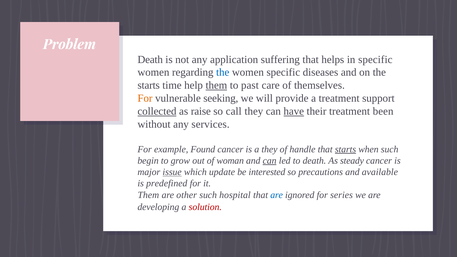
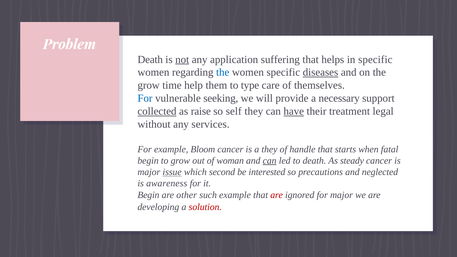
not underline: none -> present (182, 59)
diseases underline: none -> present (321, 72)
starts: starts -> grow (149, 85)
them underline: present -> none (216, 85)
past: past -> type (250, 85)
For colour: orange -> blue (145, 98)
a treatment: treatment -> necessary (339, 98)
call: call -> self (234, 111)
been: been -> legal (383, 111)
Found: Found -> Bloom (203, 149)
starts underline: present -> none (346, 149)
when such: such -> fatal (390, 149)
update: update -> second (222, 172)
available: available -> neglected (380, 172)
predefined: predefined -> awareness (167, 184)
Them: Them -> Begin (148, 195)
such hospital: hospital -> example (235, 195)
are colour: blue -> red (277, 195)
for series: series -> major (342, 195)
